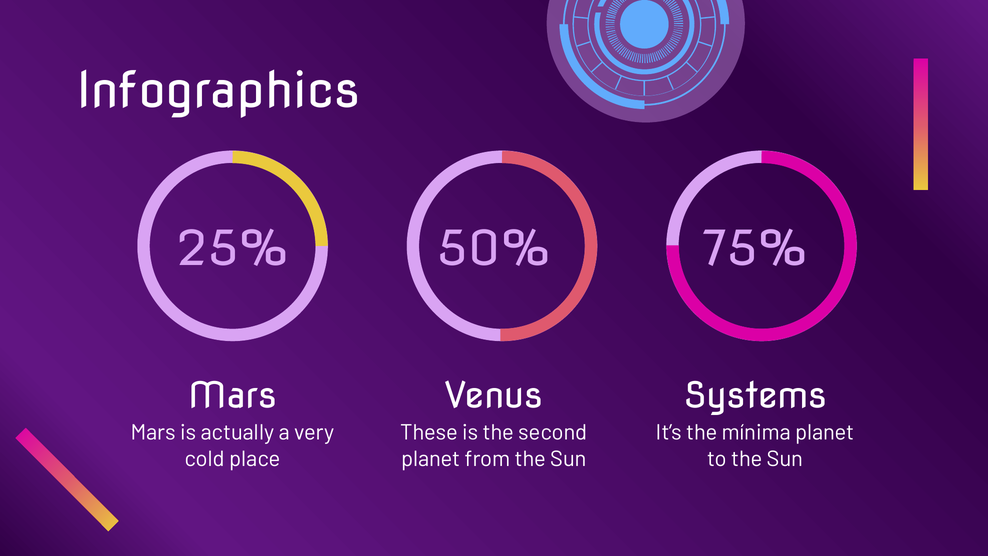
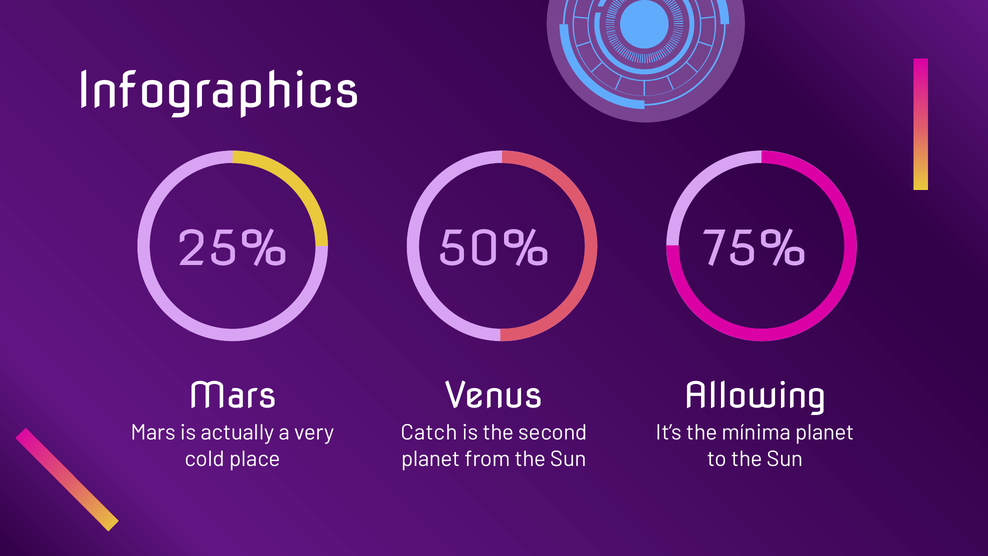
Systems: Systems -> Allowing (755, 396)
These: These -> Catch (429, 433)
